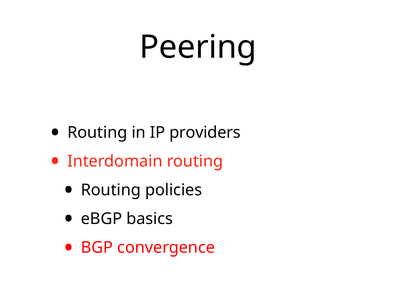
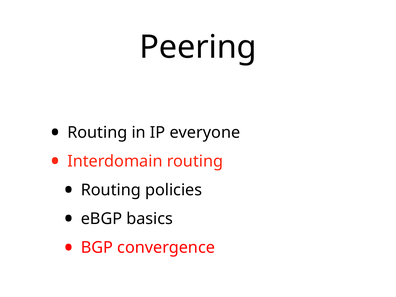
providers: providers -> everyone (205, 133)
